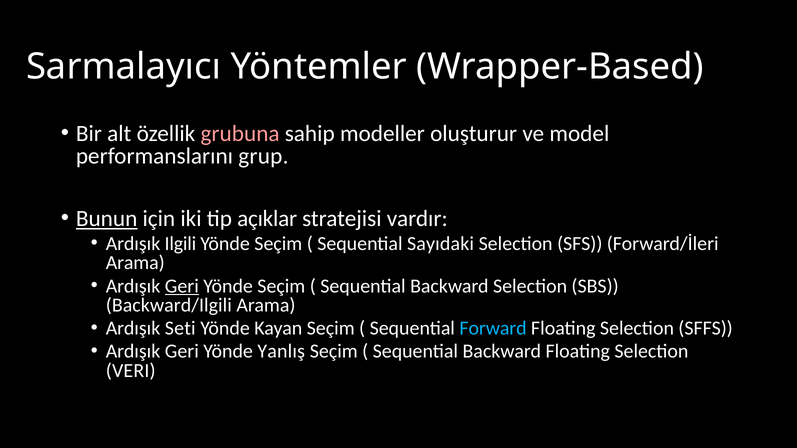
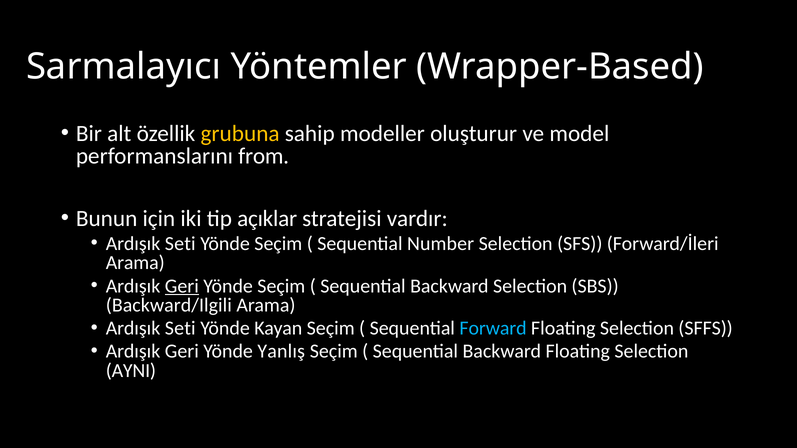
grubuna colour: pink -> yellow (240, 134)
grup: grup -> from (264, 156)
Bunun underline: present -> none (107, 219)
Ilgili: Ilgili -> Seti (180, 244)
Sayıdaki: Sayıdaki -> Number (441, 244)
VERI: VERI -> AYNI (131, 371)
